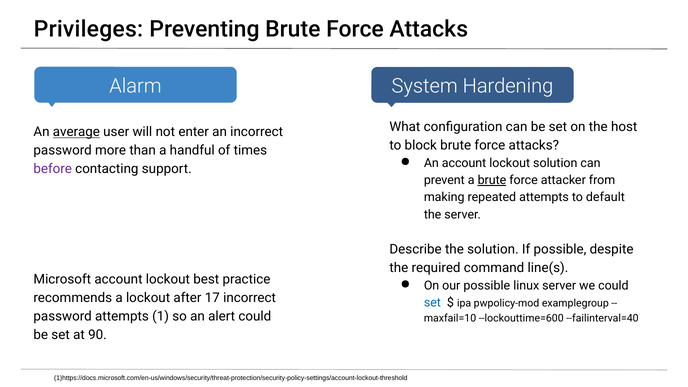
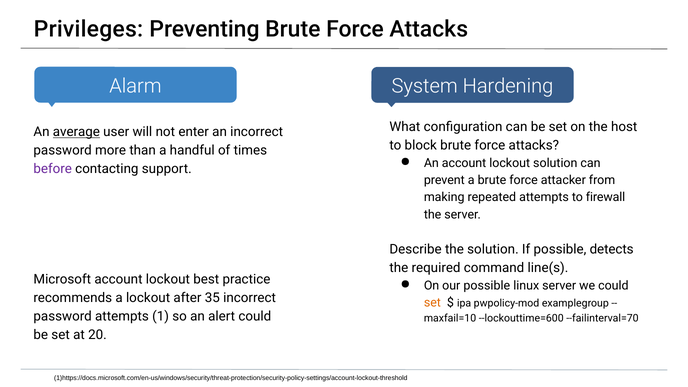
brute underline: present -> none (492, 180)
default: default -> firewall (606, 197)
despite: despite -> detects (612, 250)
17: 17 -> 35 (212, 298)
set colour: blue -> orange (432, 303)
--failinterval=40: --failinterval=40 -> --failinterval=70 (602, 318)
90: 90 -> 20 (97, 335)
